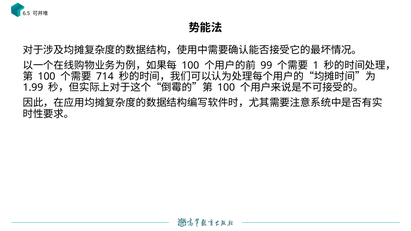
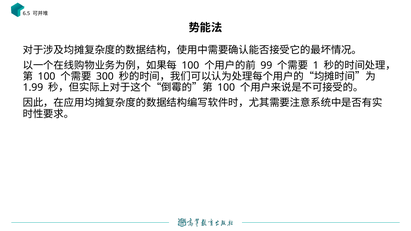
714: 714 -> 300 (105, 77)
